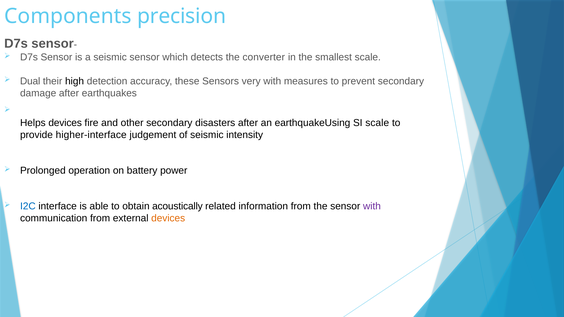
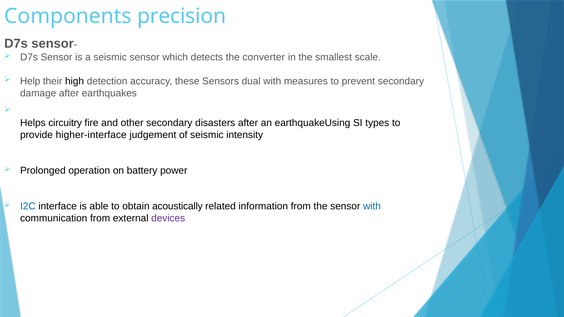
Dual: Dual -> Help (30, 81)
very: very -> dual (251, 81)
Helps devices: devices -> circuitry (65, 123)
SI scale: scale -> types (377, 123)
with colour: purple -> blue (372, 207)
devices colour: orange -> purple (168, 219)
